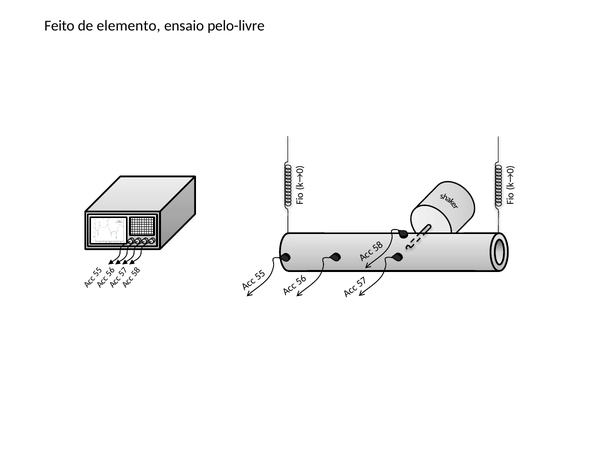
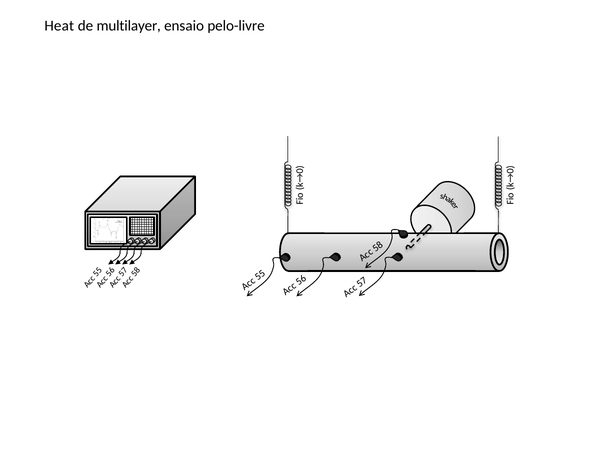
Feito: Feito -> Heat (59, 26)
elemento: elemento -> multilayer (129, 26)
